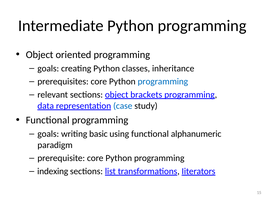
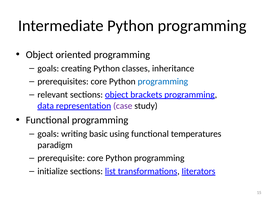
case colour: blue -> purple (123, 106)
alphanumeric: alphanumeric -> temperatures (196, 134)
indexing: indexing -> initialize (53, 171)
